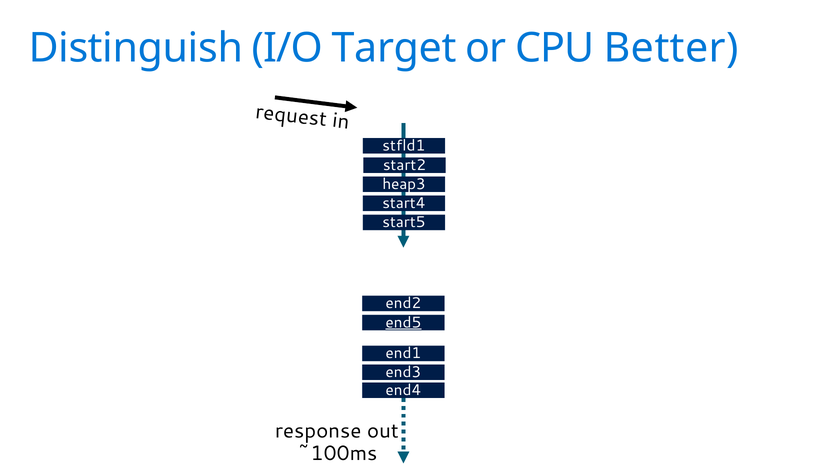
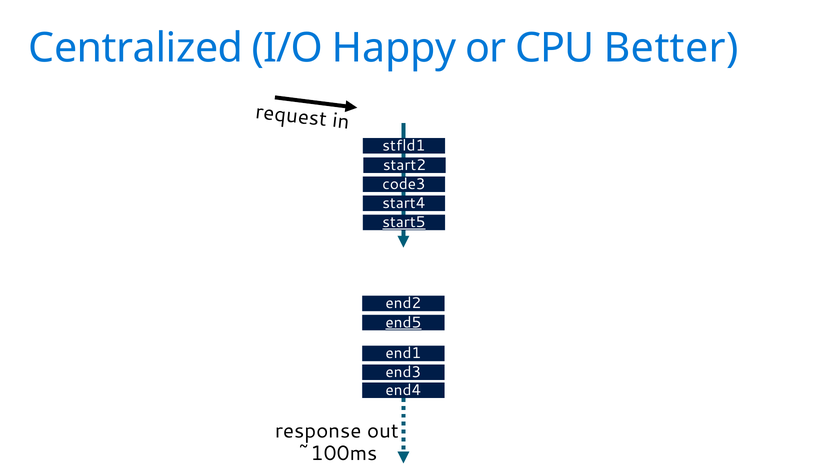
Distinguish: Distinguish -> Centralized (136, 48)
Target: Target -> Happy (394, 48)
heap3: heap3 -> code3 (404, 184)
start5 underline: none -> present (404, 222)
